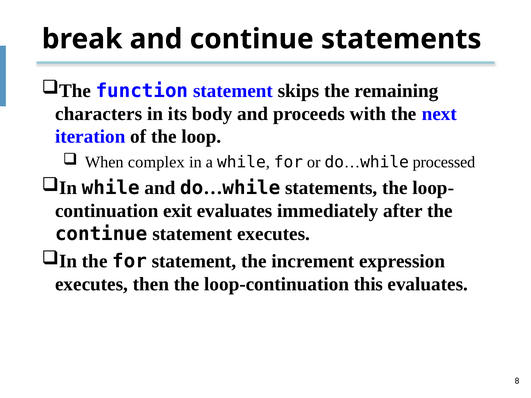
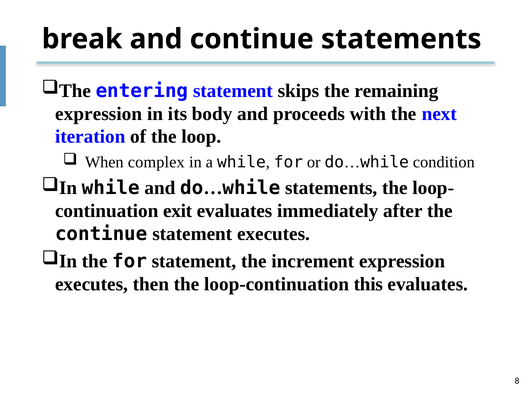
function: function -> entering (142, 91)
characters: characters -> expression (99, 114)
processed: processed -> condition (444, 162)
